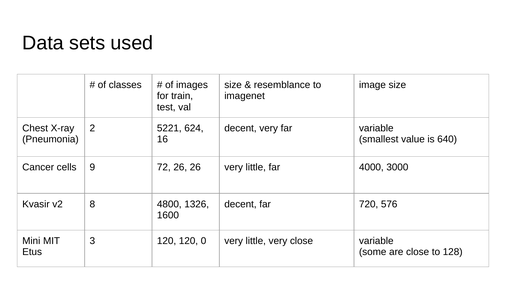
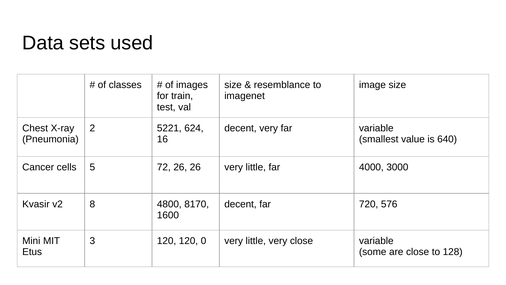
9: 9 -> 5 (92, 167)
1326: 1326 -> 8170 (197, 204)
